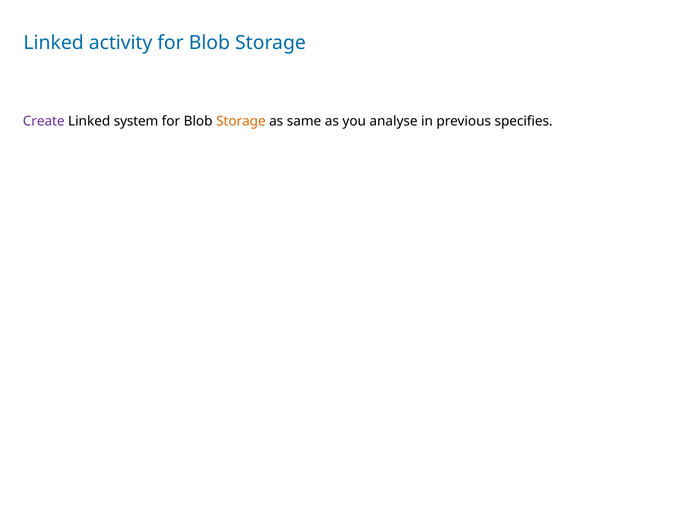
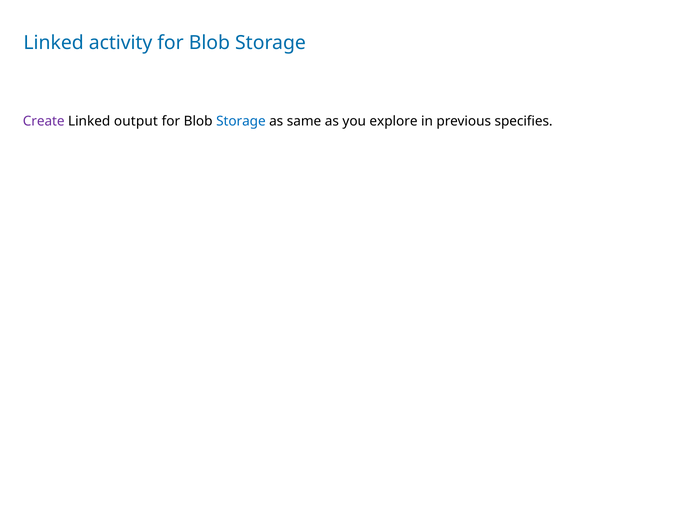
system: system -> output (136, 122)
Storage colour: orange -> blue (241, 122)
analyse: analyse -> explore (394, 122)
